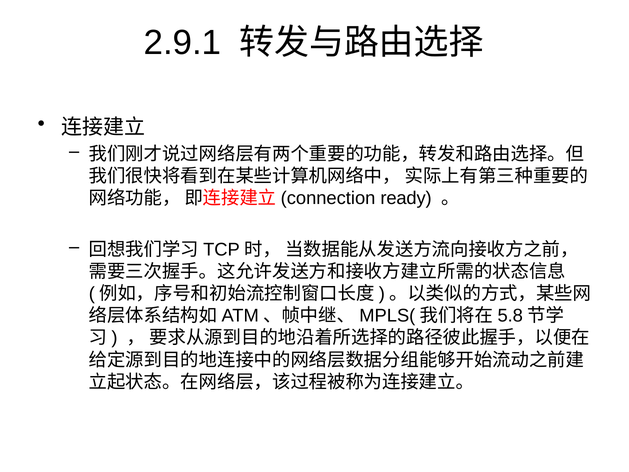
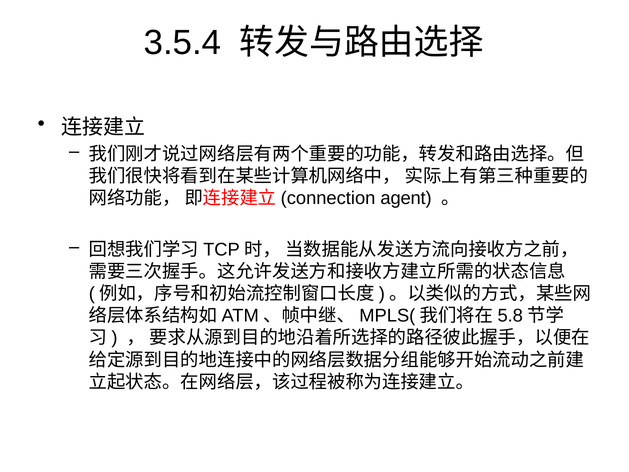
2.9.1: 2.9.1 -> 3.5.4 (182, 43)
ready: ready -> agent (406, 198)
